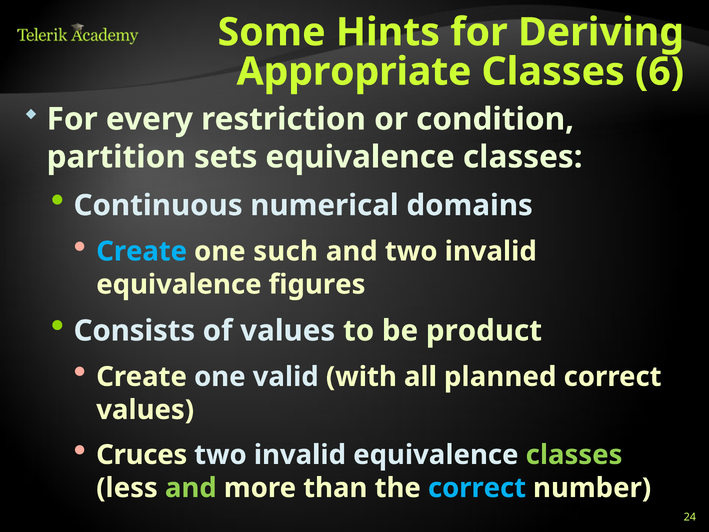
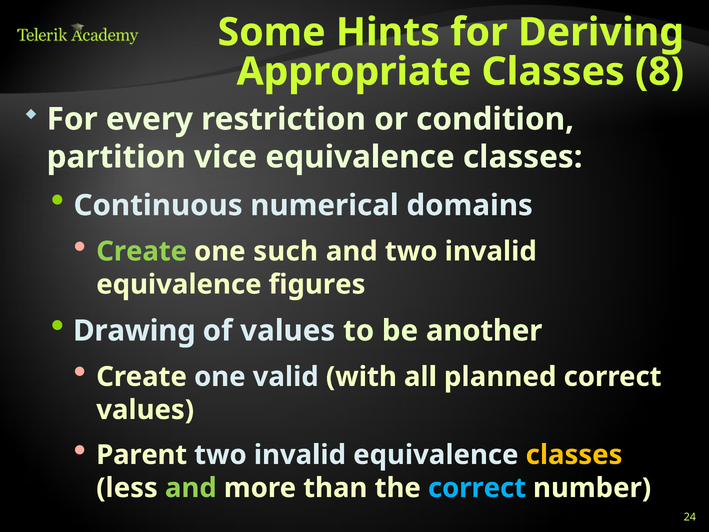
6: 6 -> 8 (660, 72)
sets: sets -> vice (226, 157)
Create colour: light blue -> light green (142, 251)
Consists: Consists -> Drawing (134, 331)
product: product -> another (484, 331)
Cruces: Cruces -> Parent (142, 455)
classes colour: light green -> yellow (574, 455)
